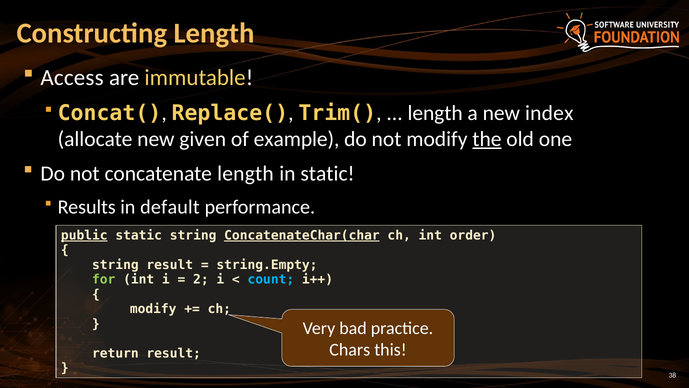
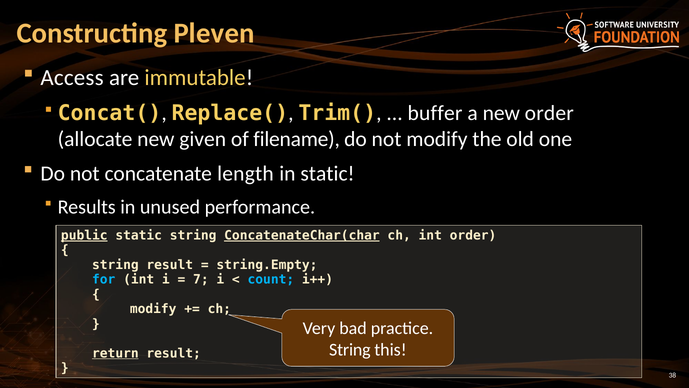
Constructing Length: Length -> Pleven (214, 33)
length: length -> buffer (435, 113)
new index: index -> order (549, 113)
example: example -> filename (297, 139)
the underline: present -> none (487, 139)
default: default -> unused (170, 207)
for colour: light green -> light blue (104, 279)
2: 2 -> 7 (201, 279)
Chars: Chars -> String (350, 350)
return underline: none -> present (115, 353)
